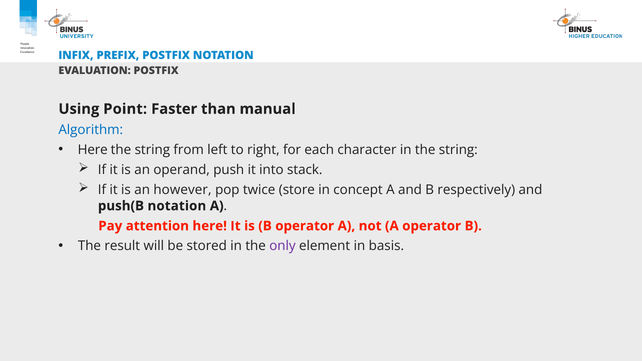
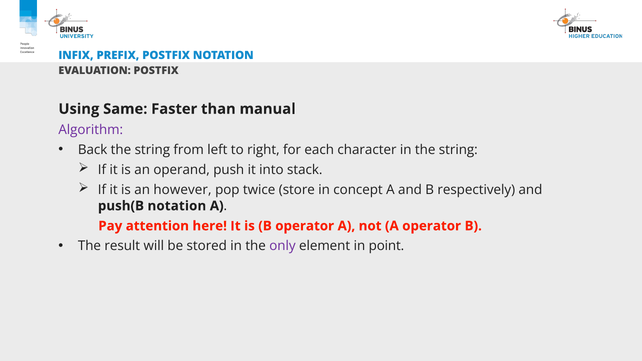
Point: Point -> Same (125, 109)
Algorithm colour: blue -> purple (91, 130)
Here: Here -> Back (93, 150)
basis: basis -> point (386, 246)
